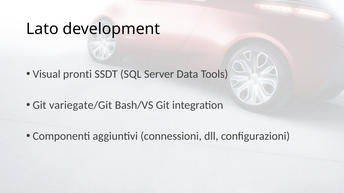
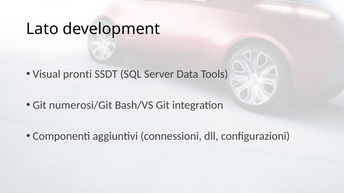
variegate/Git: variegate/Git -> numerosi/Git (81, 105)
